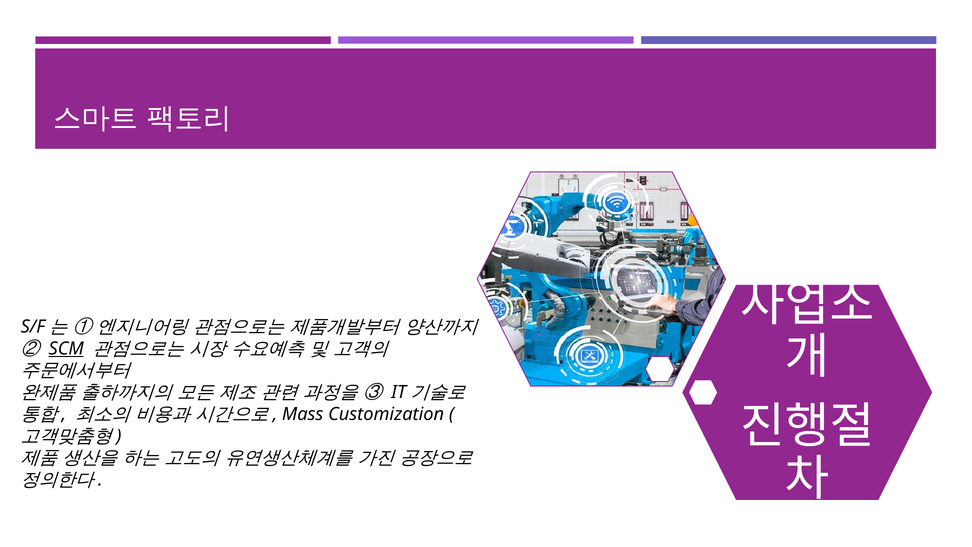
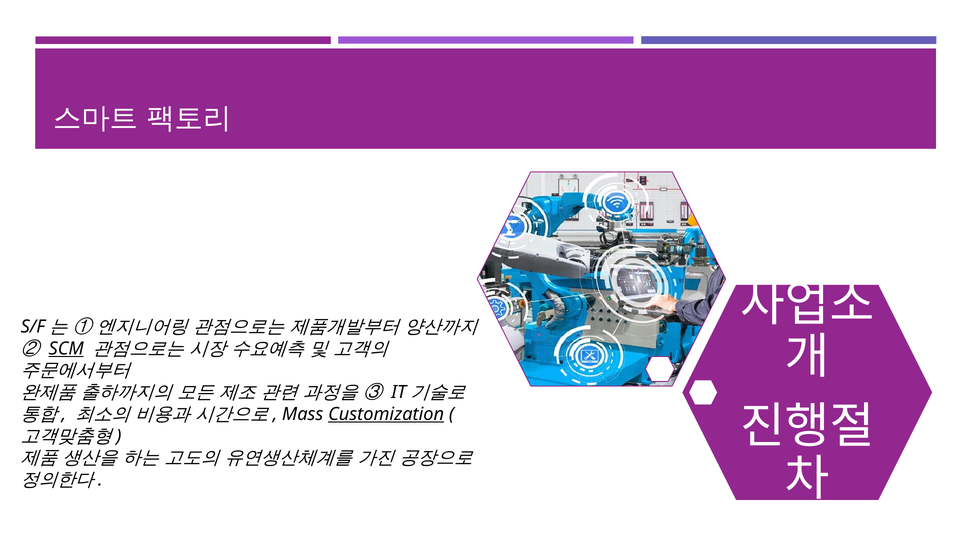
Customization underline: none -> present (386, 414)
